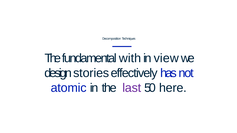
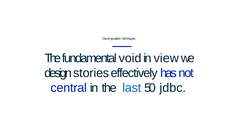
with: with -> void (130, 58)
atomic: atomic -> central (69, 88)
last colour: purple -> blue (132, 88)
here: here -> jdbc (173, 88)
